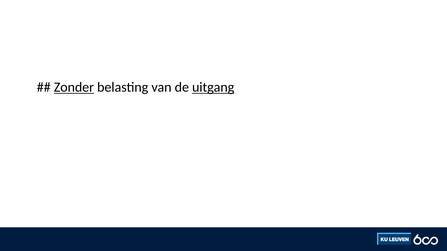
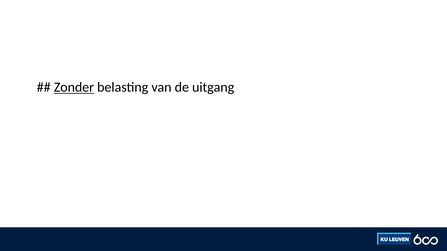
uitgang underline: present -> none (213, 87)
